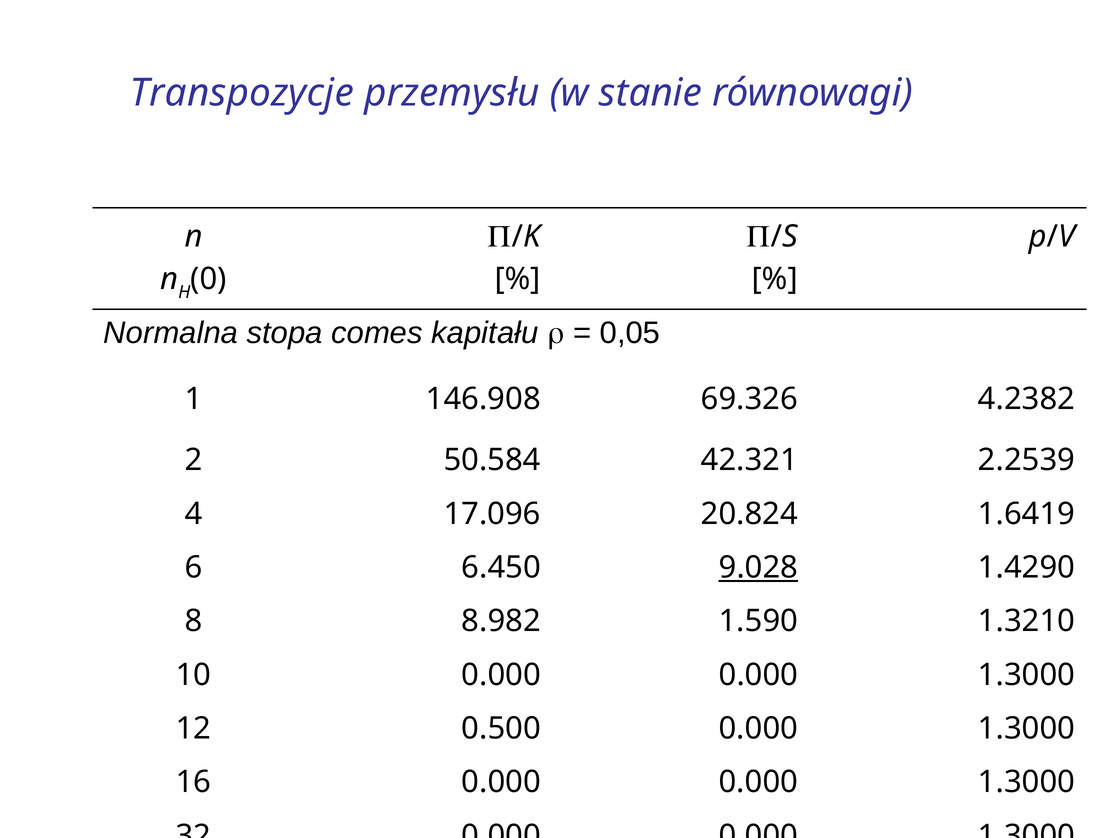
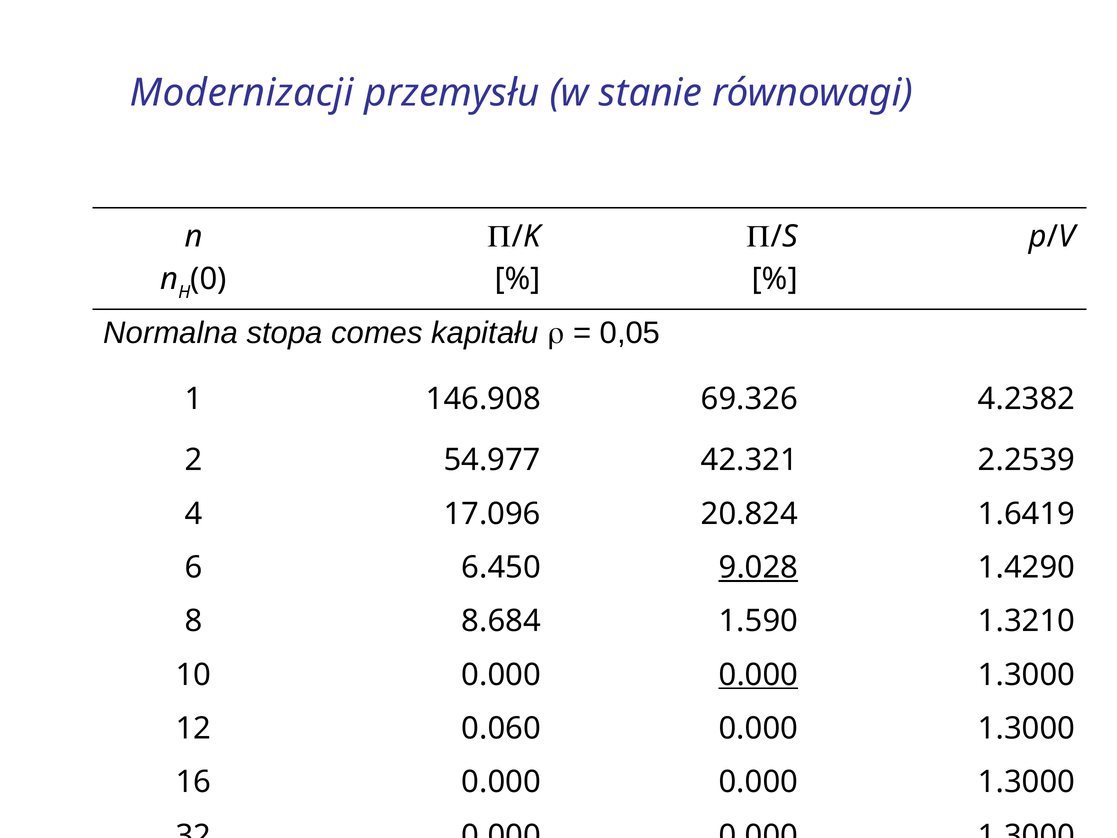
Transpozycje: Transpozycje -> Modernizacji (242, 93)
50.584: 50.584 -> 54.977 (492, 460)
8.982: 8.982 -> 8.684 (501, 621)
0.000 underline: none -> present (758, 675)
0.500: 0.500 -> 0.060 (501, 728)
